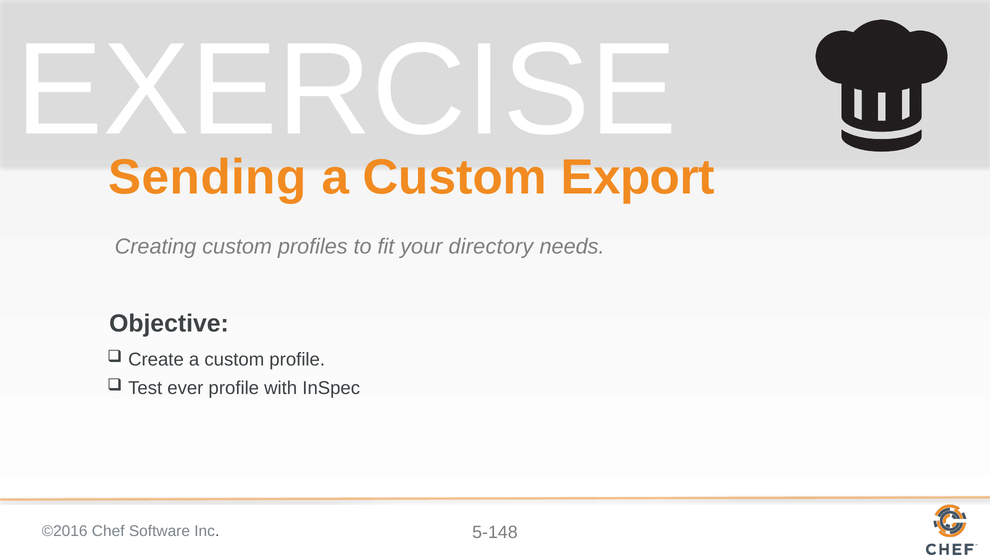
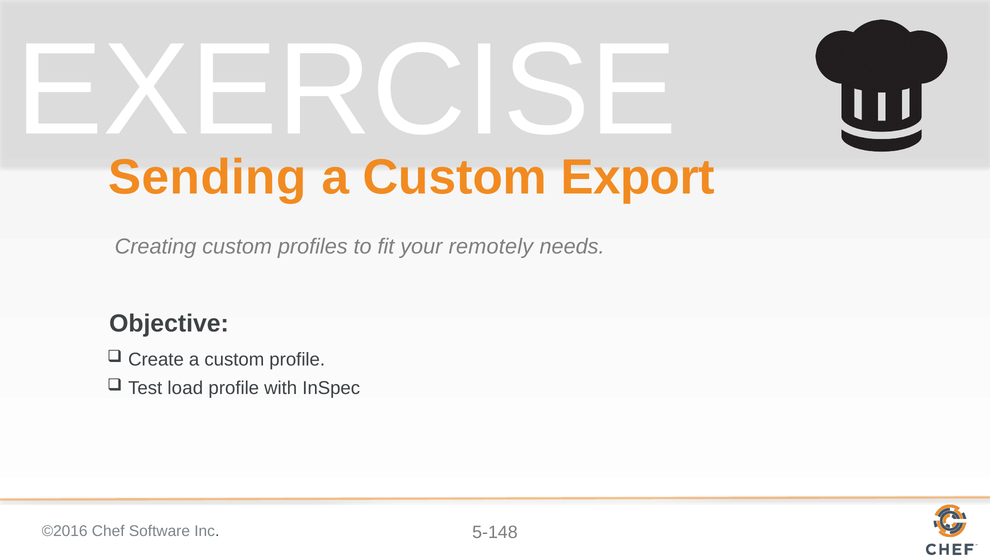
directory: directory -> remotely (491, 247)
ever: ever -> load (185, 388)
